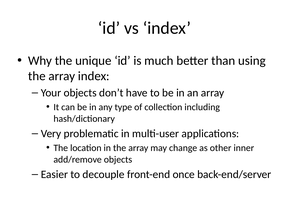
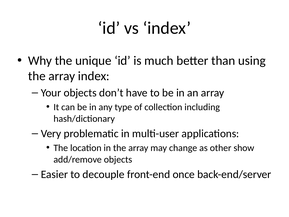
inner: inner -> show (244, 148)
